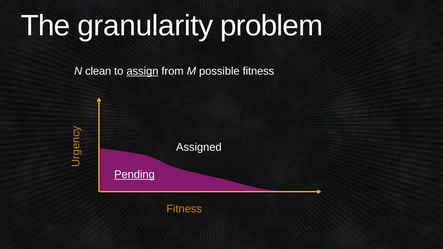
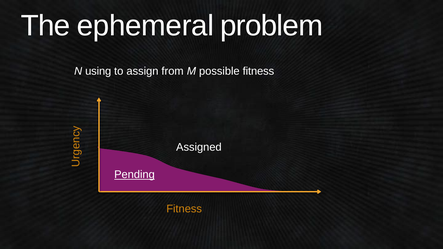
granularity: granularity -> ephemeral (145, 26)
clean: clean -> using (98, 71)
assign underline: present -> none (142, 71)
